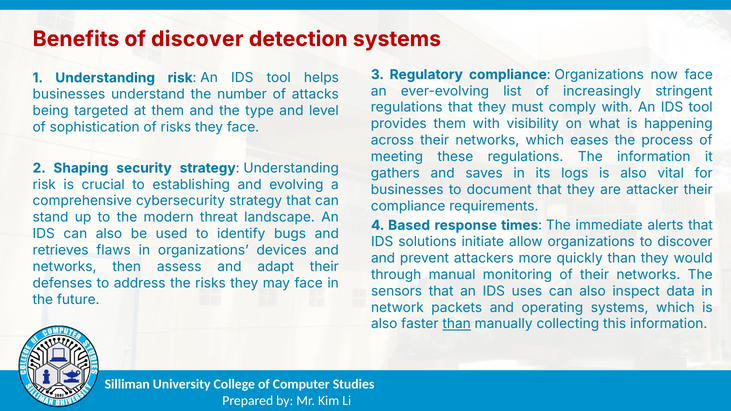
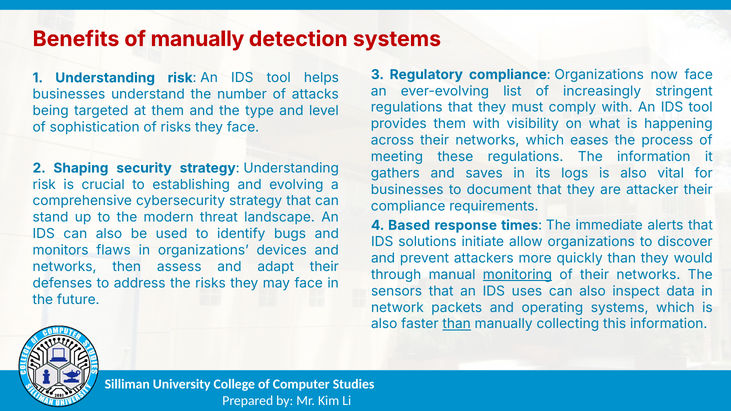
of discover: discover -> manually (197, 39)
retrieves: retrieves -> monitors (61, 250)
monitoring underline: none -> present (517, 275)
